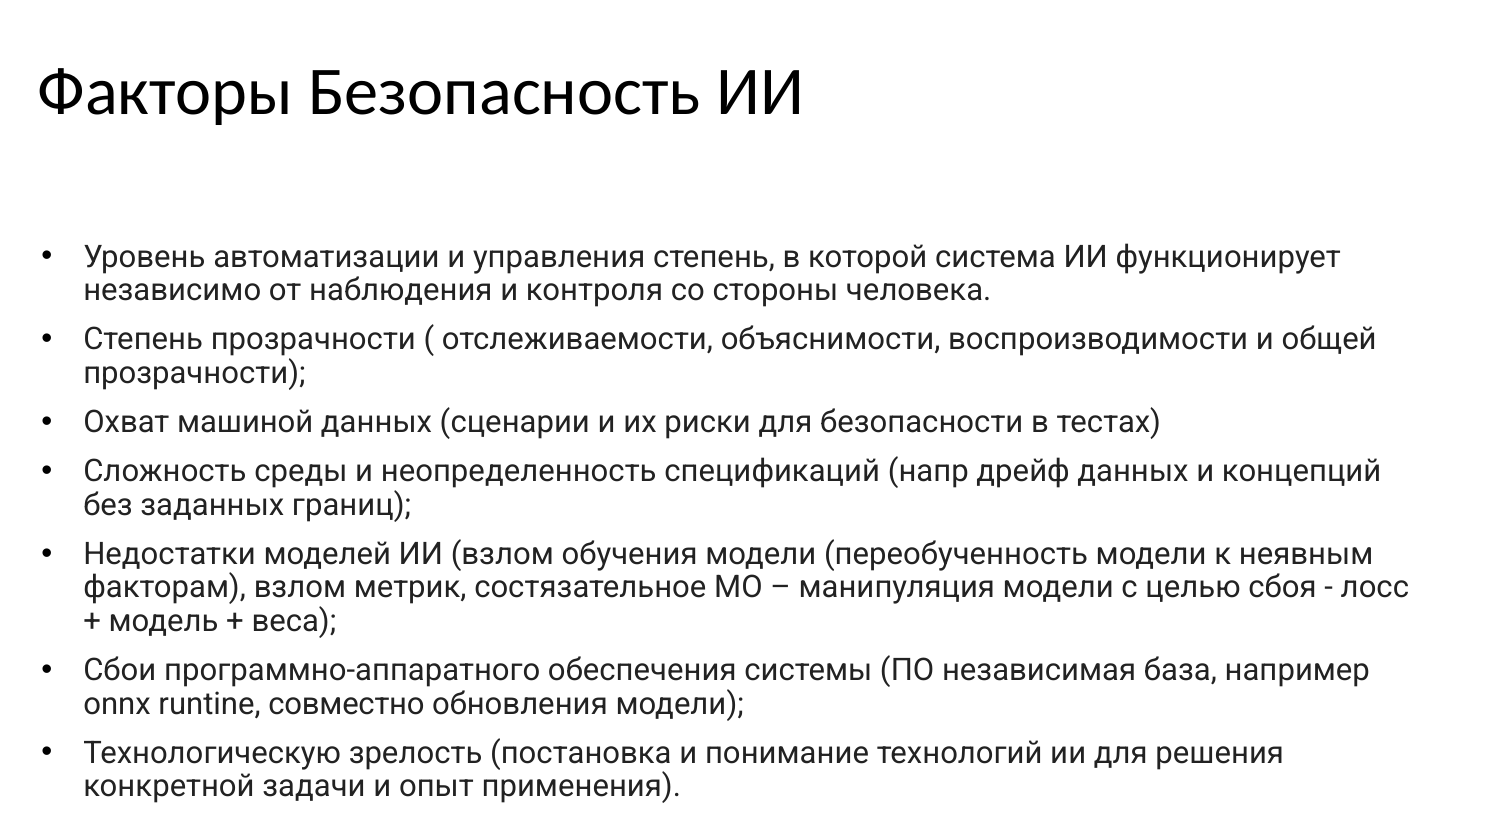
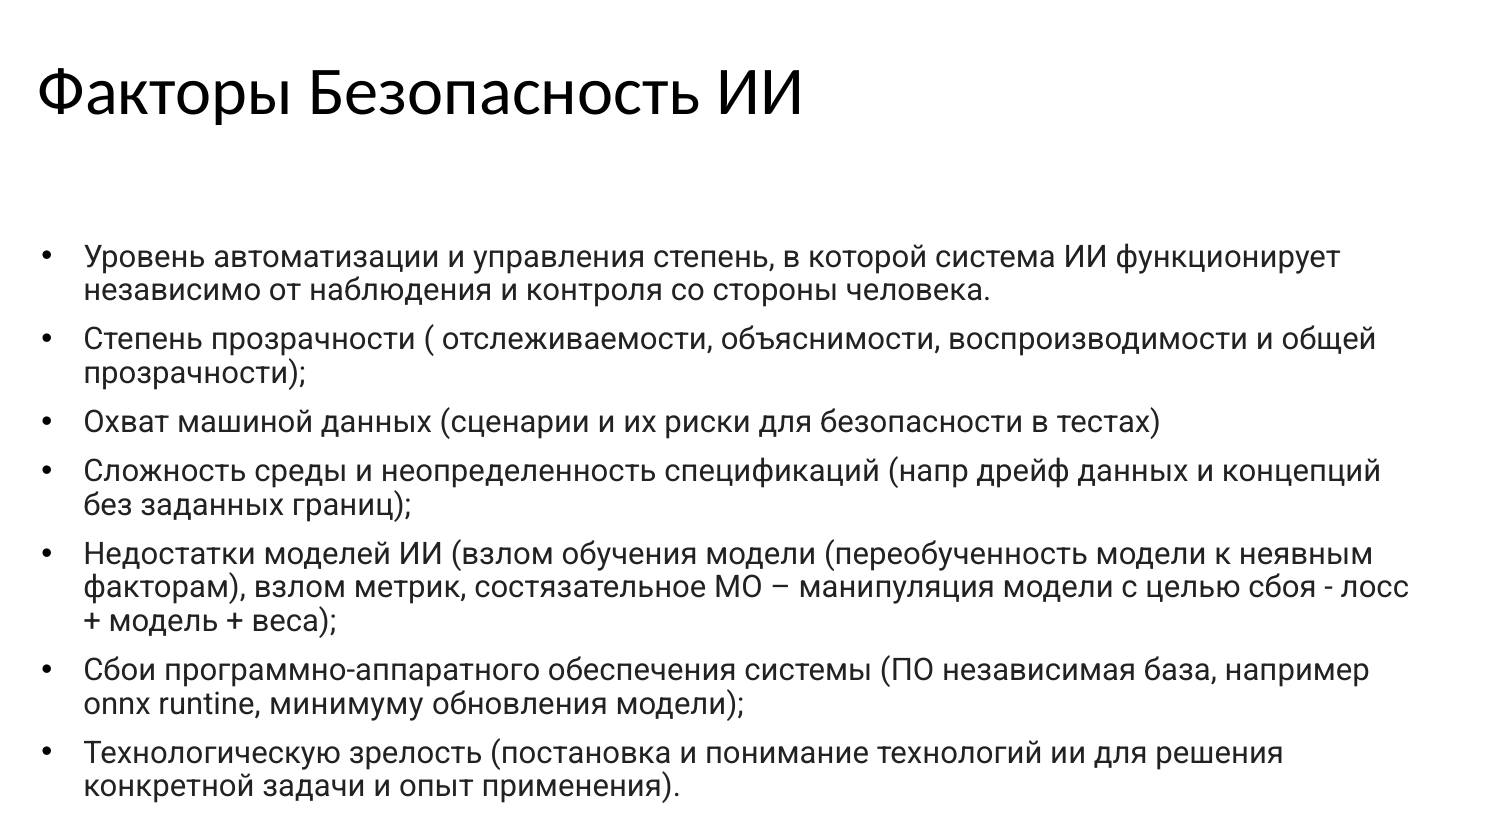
совместно: совместно -> минимуму (346, 704)
